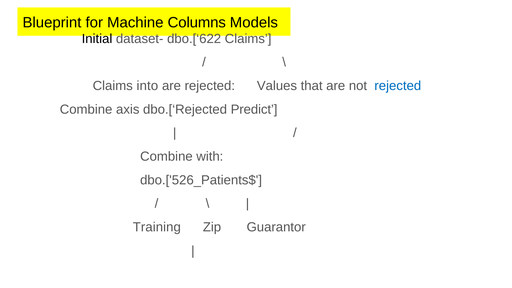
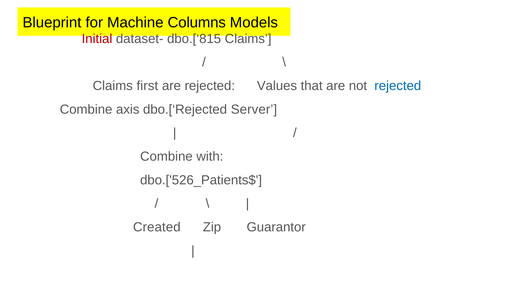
Initial colour: black -> red (97, 39)
dbo.[‘622: dbo.[‘622 -> dbo.[‘815 (194, 39)
into: into -> first (147, 86)
Predict: Predict -> Server (254, 109)
Training: Training -> Created (157, 227)
